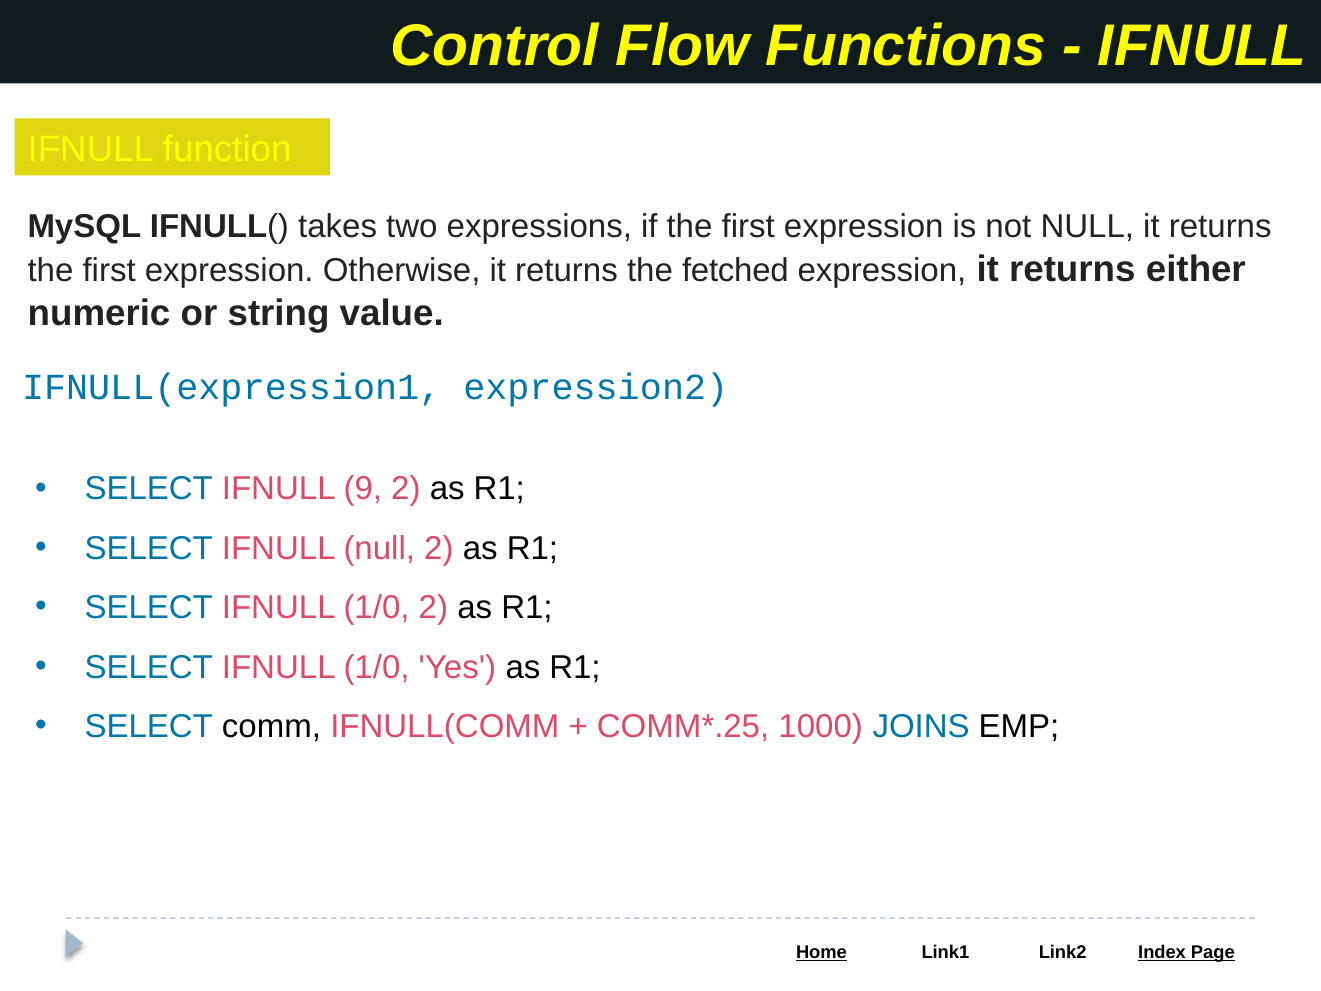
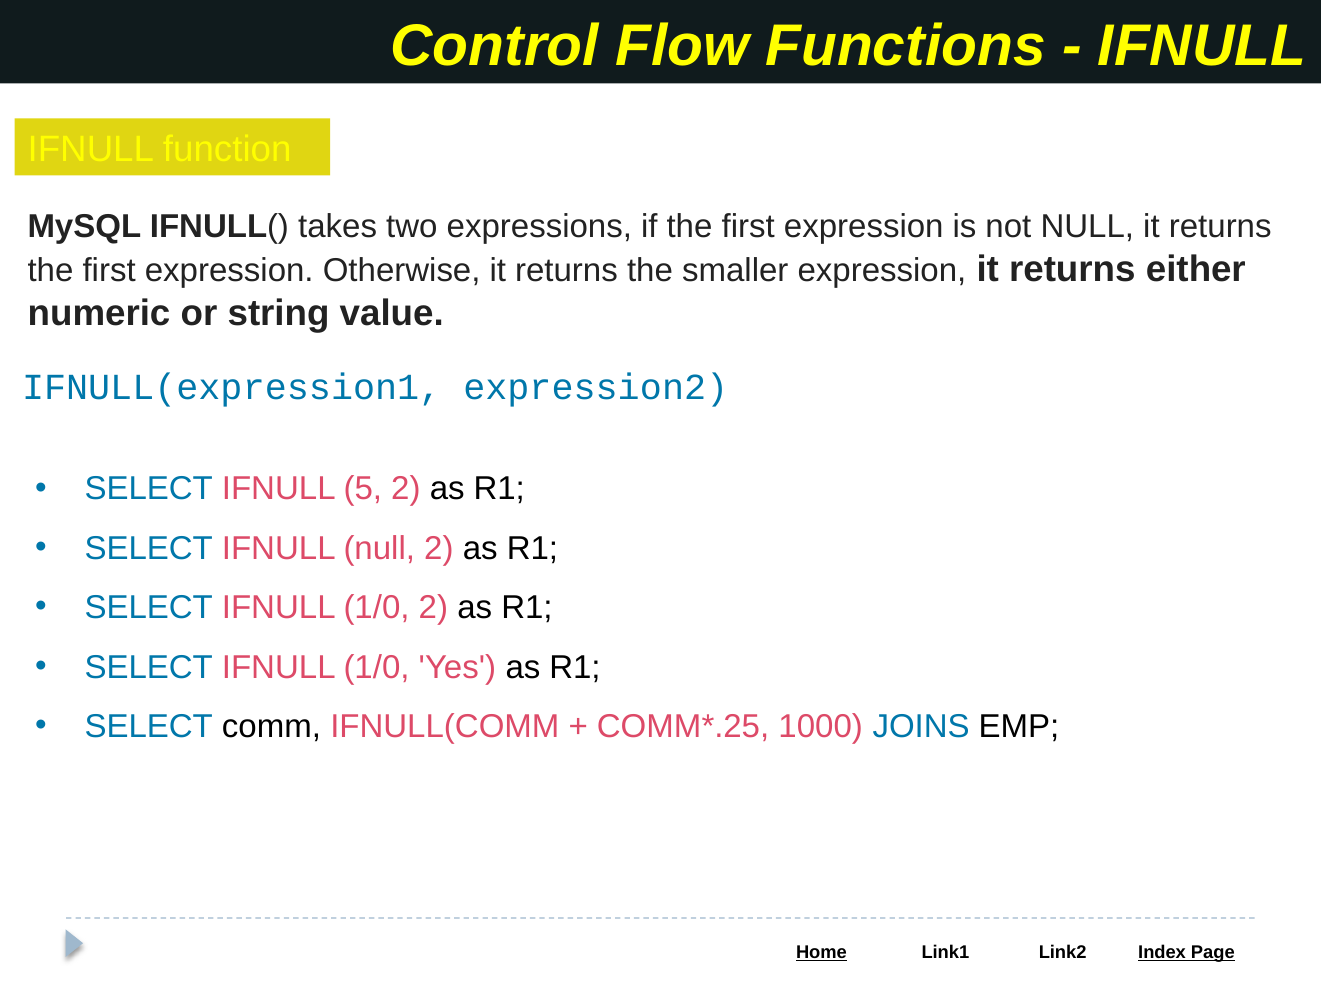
fetched: fetched -> smaller (735, 270)
9: 9 -> 5 (363, 489)
